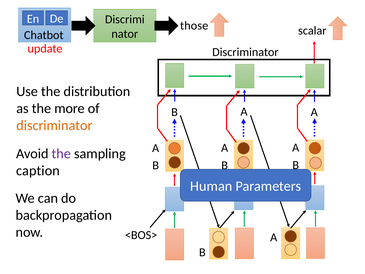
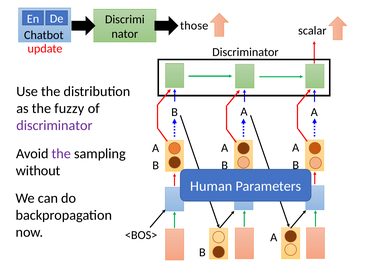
more: more -> fuzzy (69, 108)
discriminator colour: orange -> purple (54, 125)
caption: caption -> without (38, 171)
